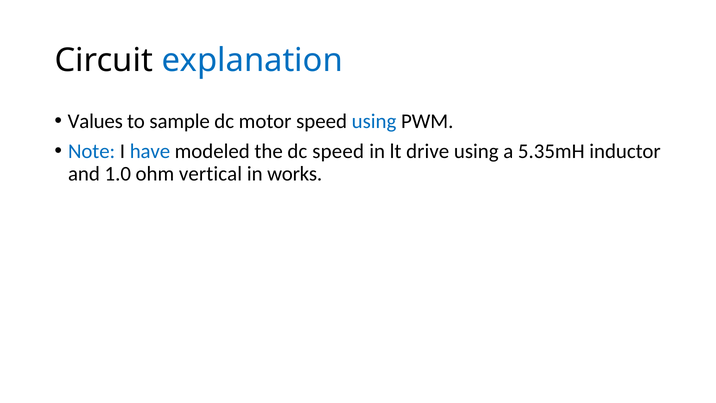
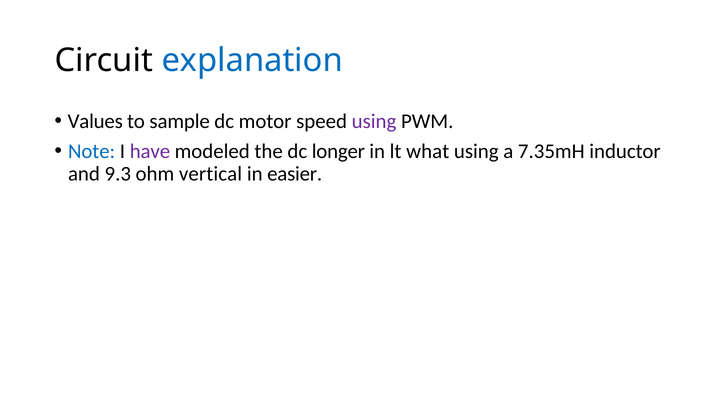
using colour: blue -> purple (374, 121)
have colour: blue -> purple (150, 151)
dc speed: speed -> longer (338, 151)
drive: drive -> what (428, 151)
5.35mH: 5.35mH -> 7.35mH (551, 151)
1.0: 1.0 -> 9.3 (118, 174)
works: works -> easier (295, 174)
